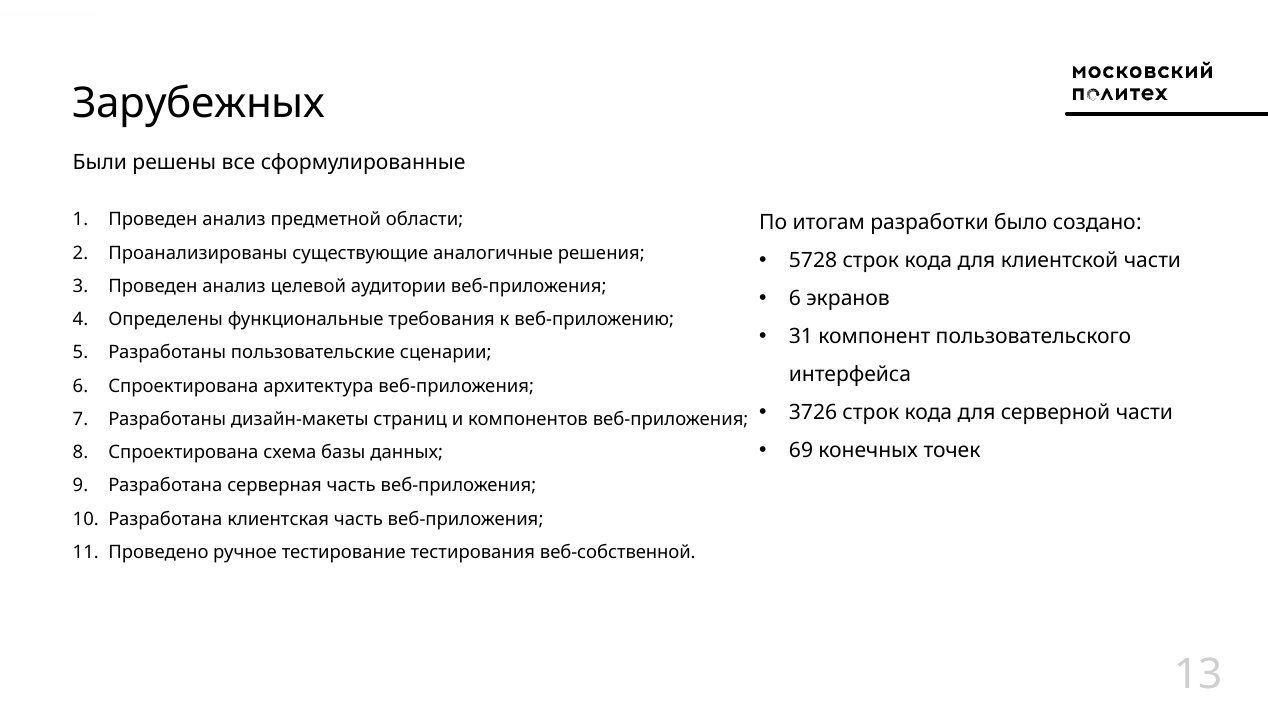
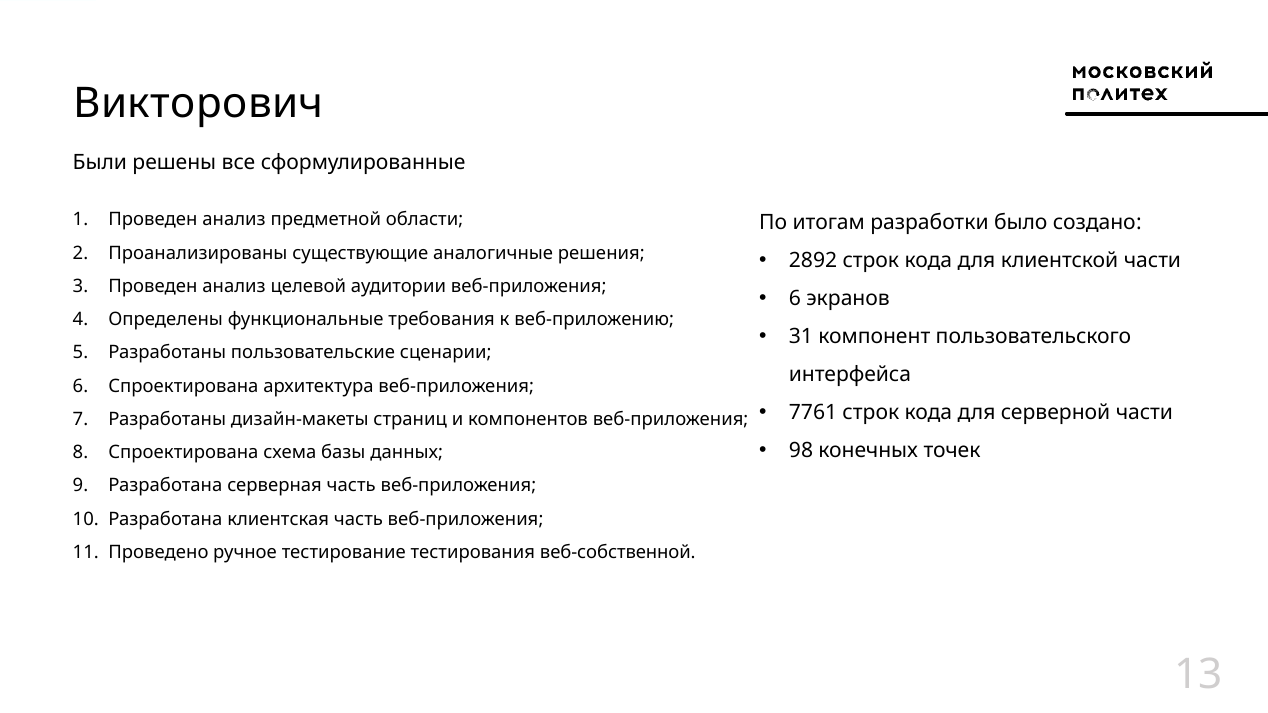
Зарубежных: Зарубежных -> Викторович (199, 104)
5728: 5728 -> 2892 (813, 261)
3726: 3726 -> 7761 (813, 413)
69: 69 -> 98 (801, 451)
